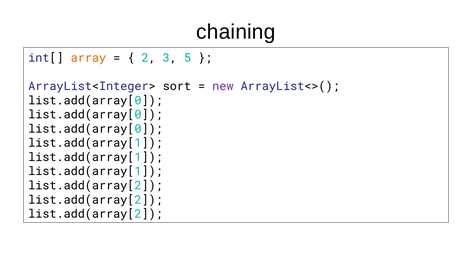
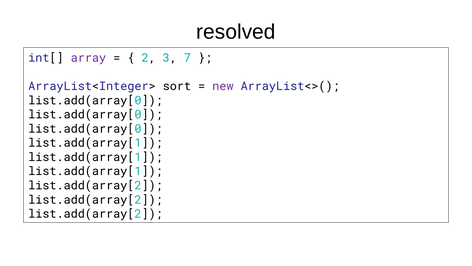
chaining: chaining -> resolved (236, 32)
array colour: orange -> purple (88, 58)
5: 5 -> 7 (188, 58)
